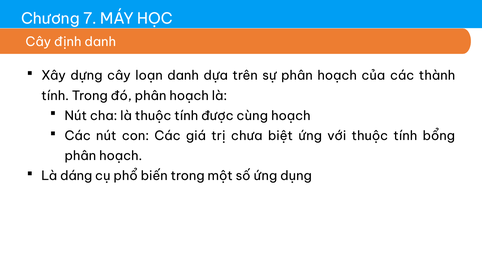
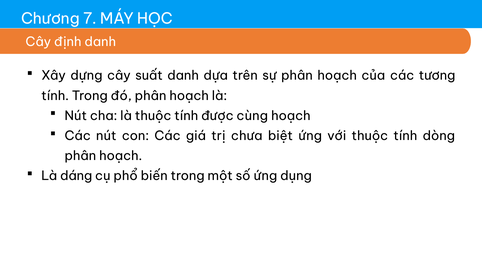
loạn: loạn -> suất (149, 76)
thành: thành -> tương (437, 76)
bổng: bổng -> dòng (439, 136)
